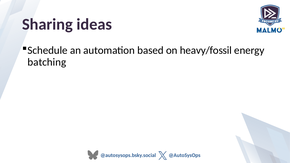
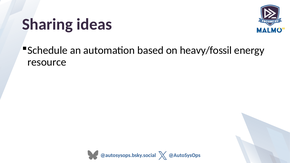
batching: batching -> resource (47, 62)
